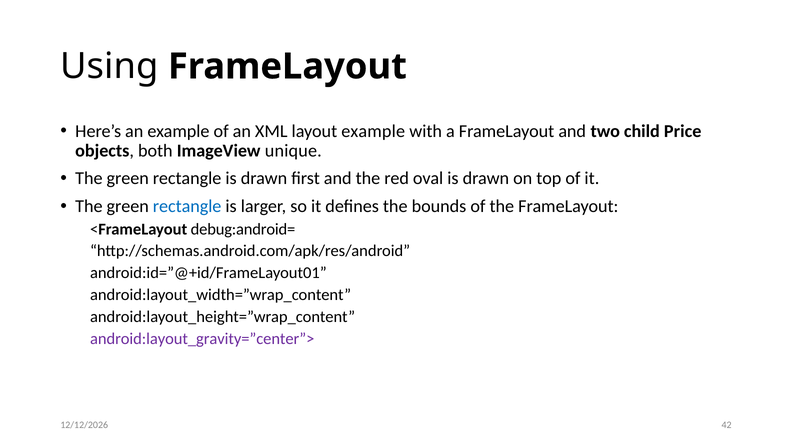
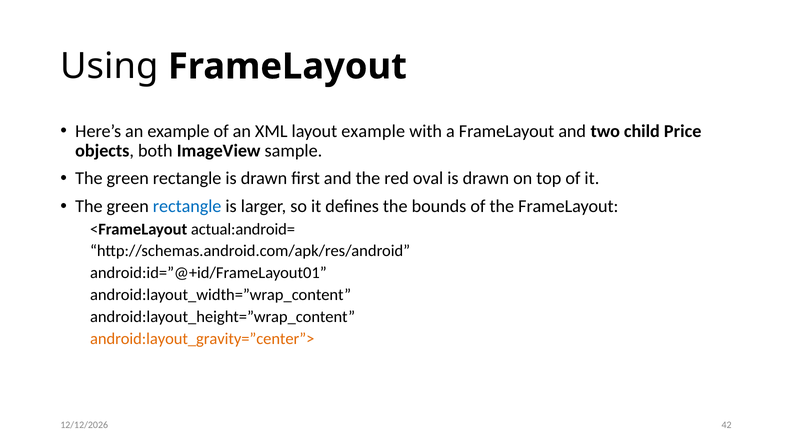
unique: unique -> sample (293, 151)
debug:android=: debug:android= -> actual:android= (243, 229)
android:layout_gravity=”center”> colour: purple -> orange (202, 339)
